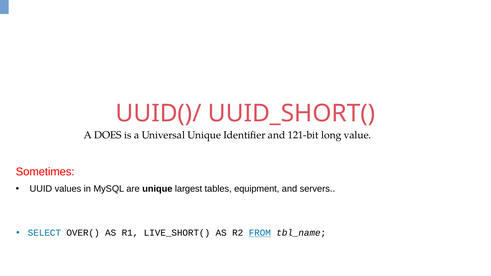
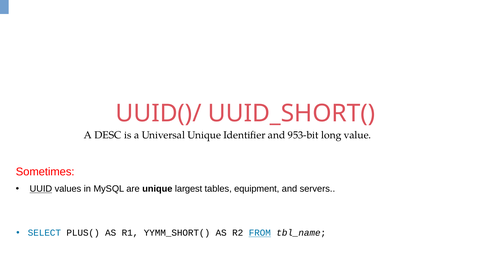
DOES: DOES -> DESC (108, 135)
121-bit: 121-bit -> 953-bit (303, 135)
UUID underline: none -> present (41, 189)
OVER(: OVER( -> PLUS( (83, 233)
LIVE_SHORT(: LIVE_SHORT( -> YYMM_SHORT( (177, 233)
